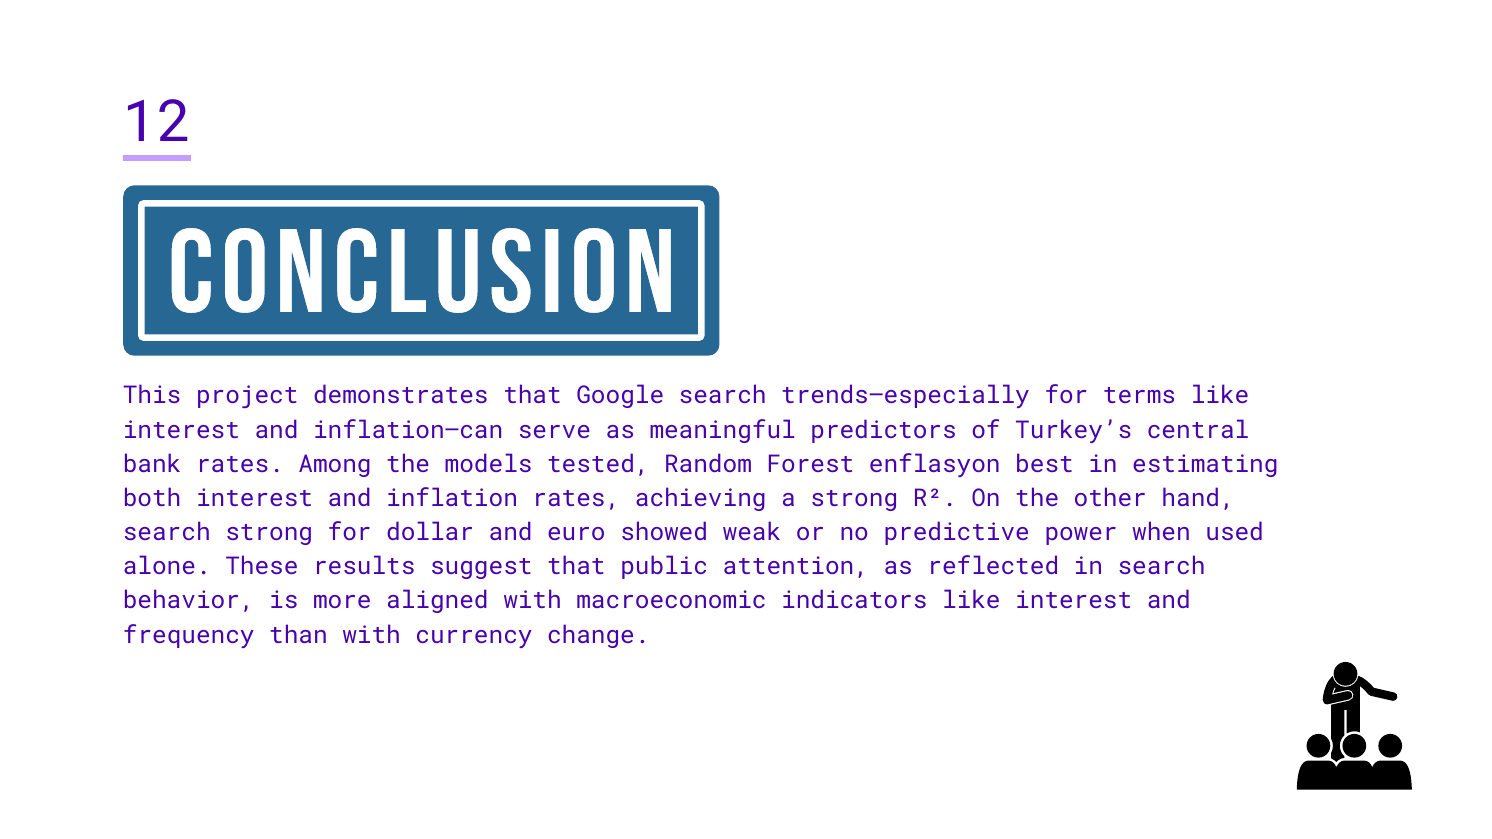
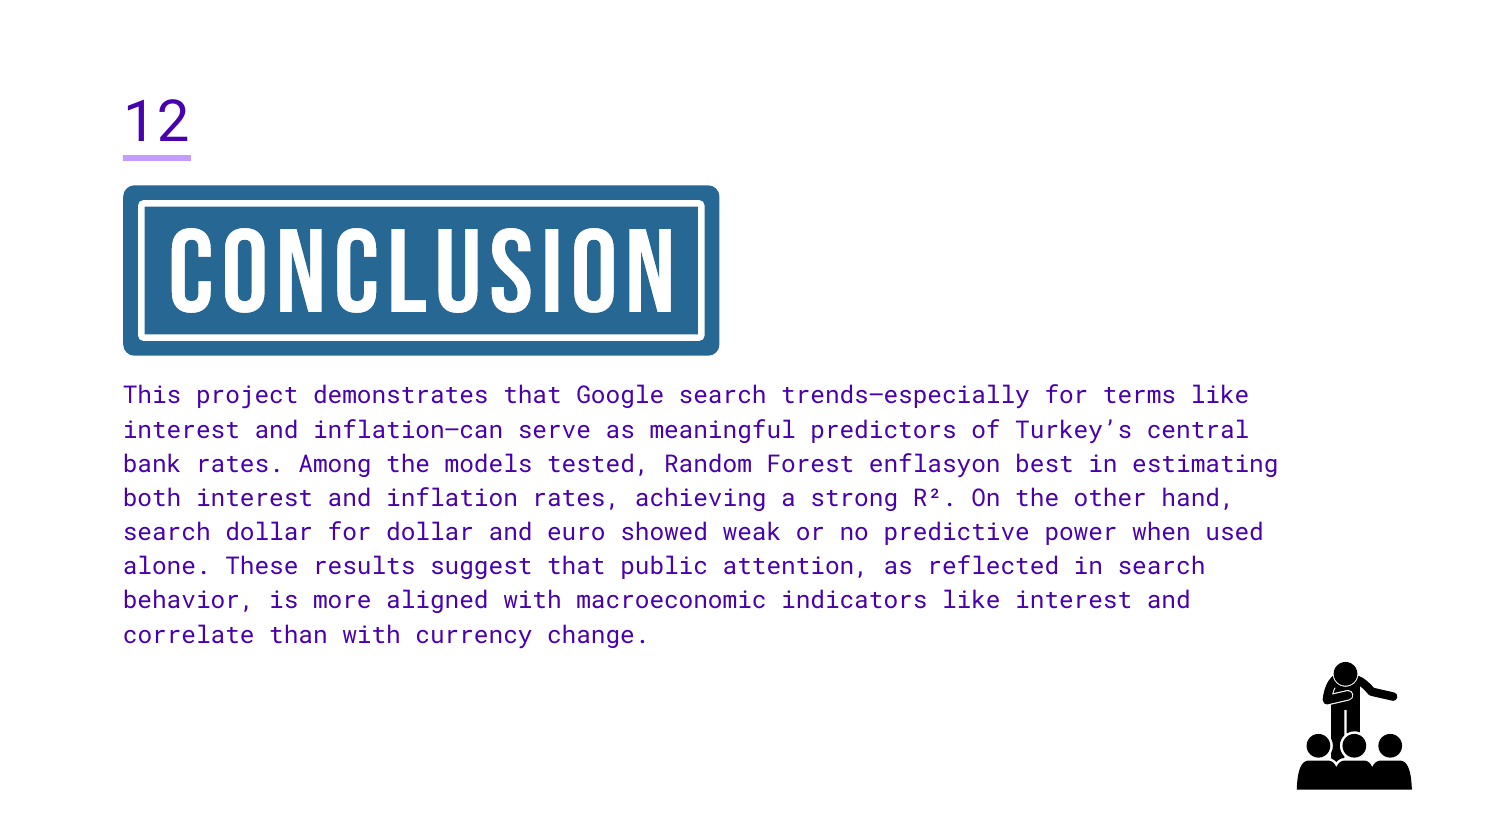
search strong: strong -> dollar (269, 533)
frequency: frequency -> correlate (189, 635)
